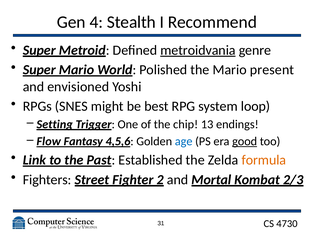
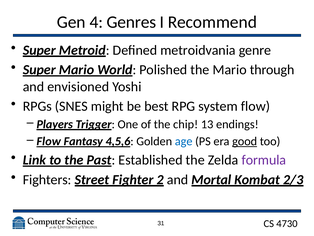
Stealth: Stealth -> Genres (131, 22)
metroidvania underline: present -> none (198, 50)
present: present -> through (272, 70)
system loop: loop -> flow (255, 106)
Setting: Setting -> Players (55, 124)
formula colour: orange -> purple (264, 160)
